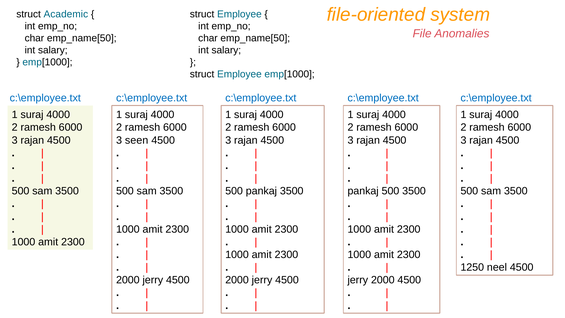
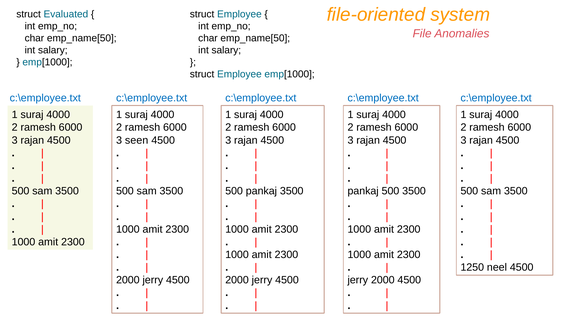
Academic: Academic -> Evaluated (66, 14)
